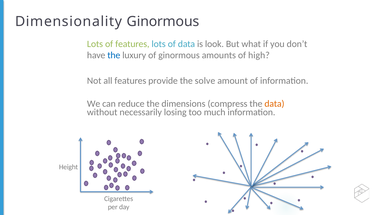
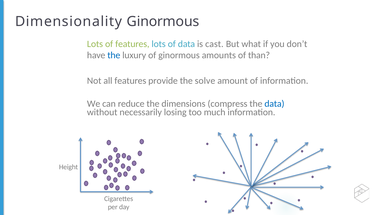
look: look -> cast (214, 44)
high: high -> than (259, 55)
data colour: orange -> blue (274, 104)
